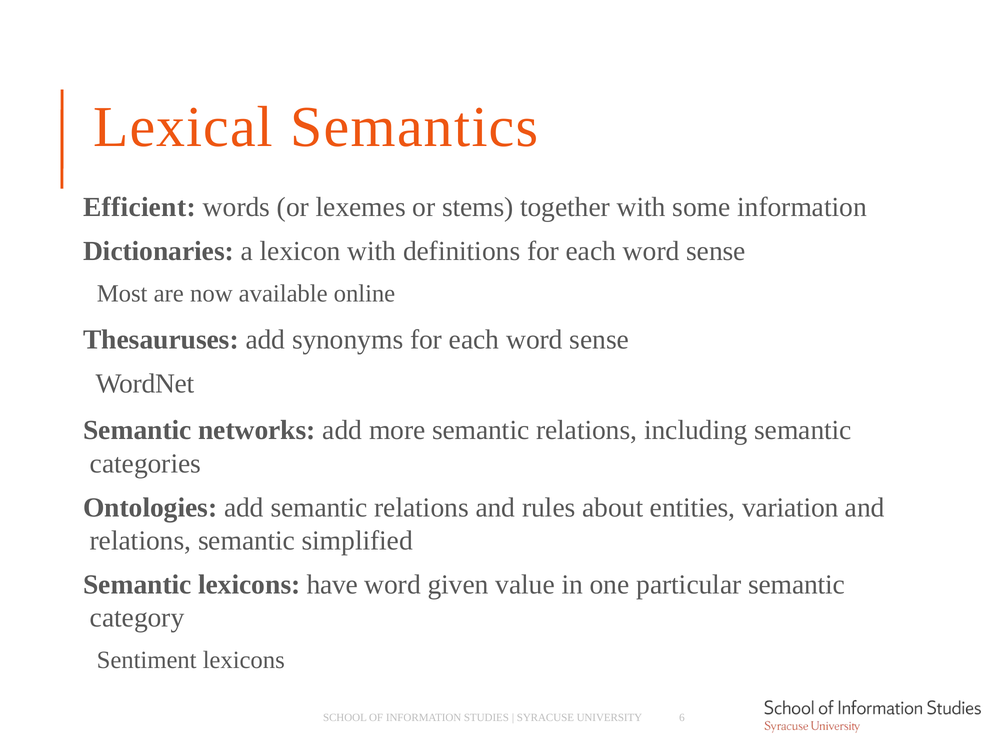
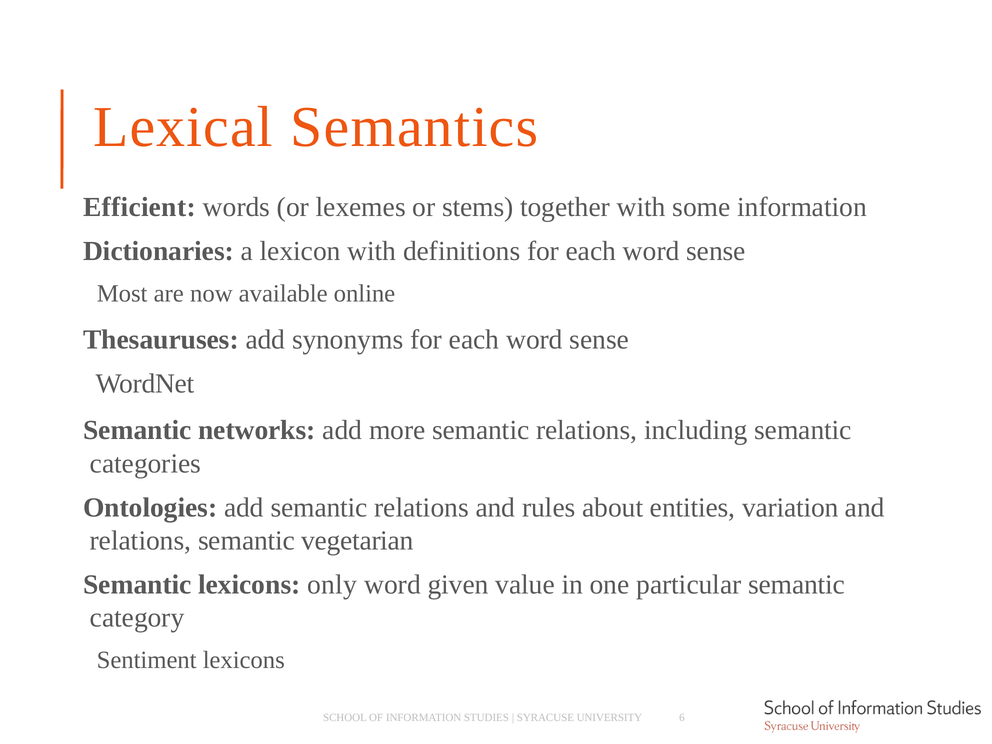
simplified: simplified -> vegetarian (357, 541)
have: have -> only (332, 585)
